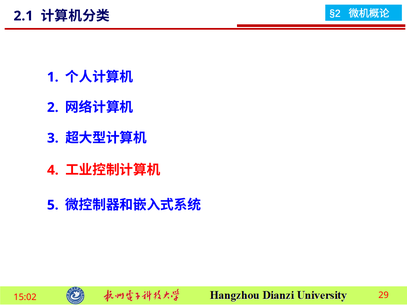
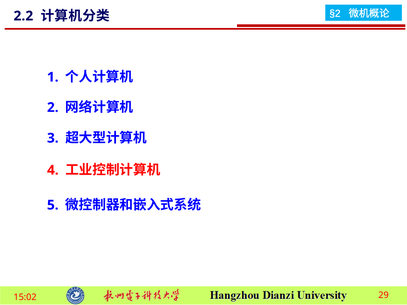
2.1: 2.1 -> 2.2 (23, 16)
